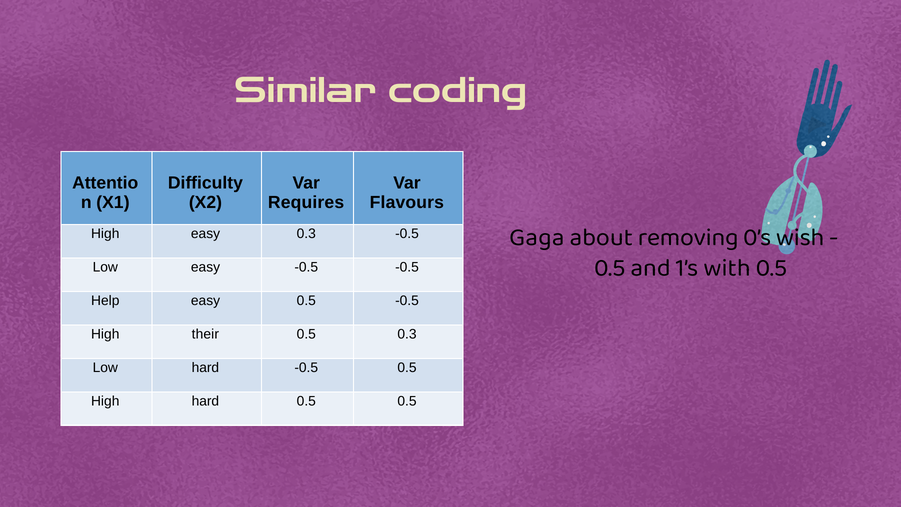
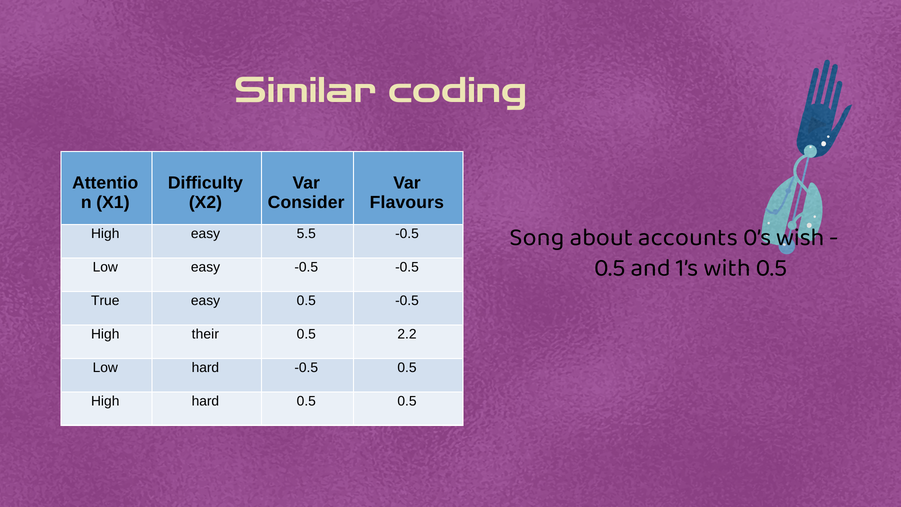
Requires: Requires -> Consider (306, 202)
easy 0.3: 0.3 -> 5.5 (306, 234)
Gaga: Gaga -> Song (537, 237)
removing: removing -> accounts (688, 237)
Help: Help -> True (105, 301)
0.5 0.3: 0.3 -> 2.2 (407, 334)
